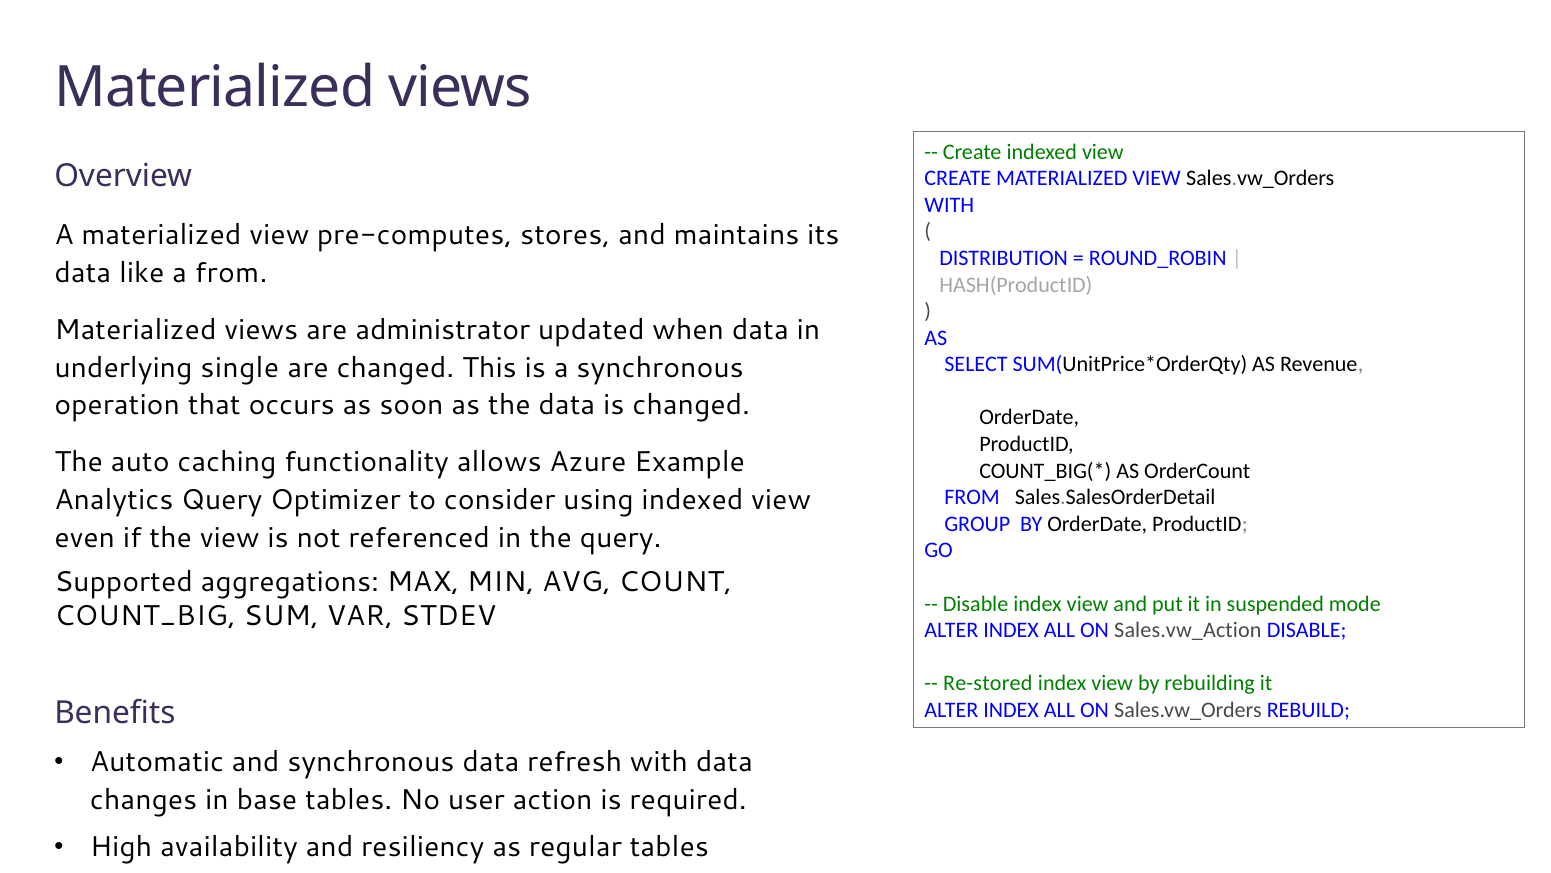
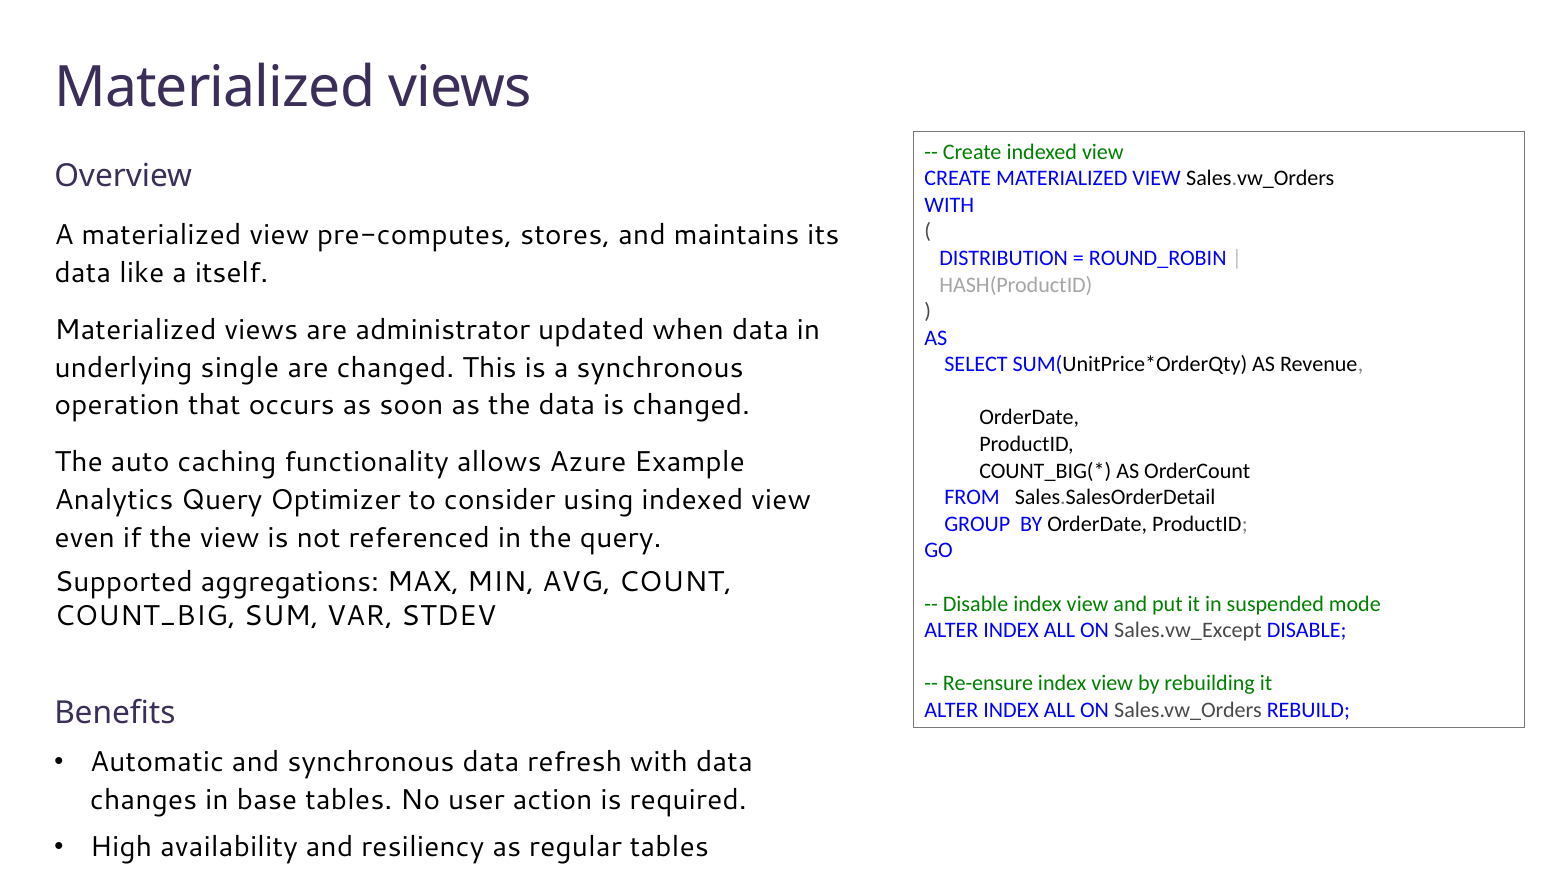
a from: from -> itself (231, 273)
Sales.vw_Action: Sales.vw_Action -> Sales.vw_Except (1188, 630)
Re-stored: Re-stored -> Re-ensure (988, 683)
